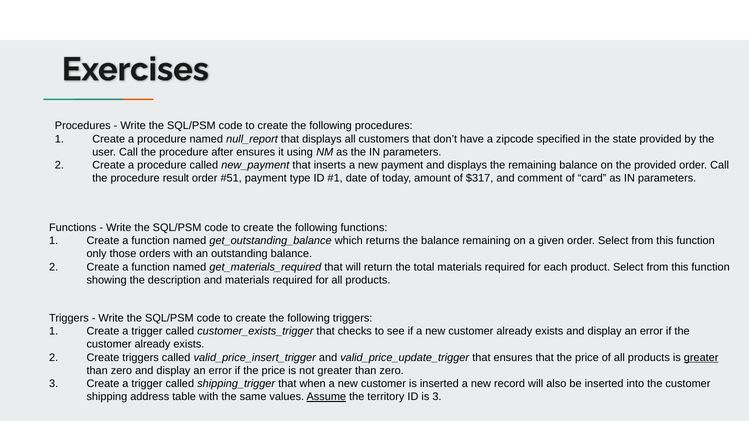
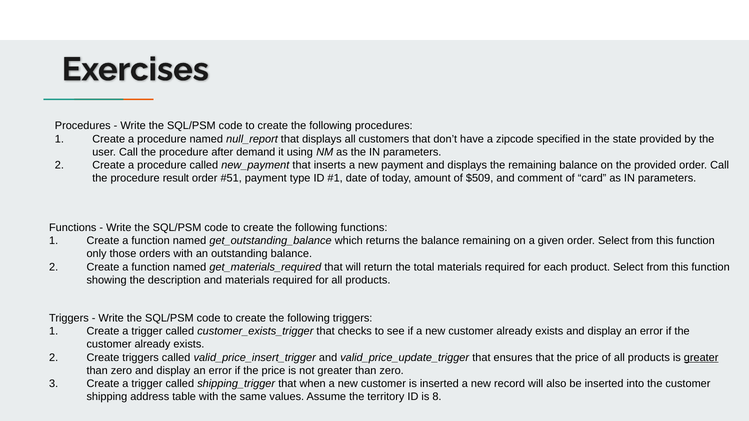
after ensures: ensures -> demand (256, 152)
$317: $317 -> $509 (480, 178)
Assume underline: present -> none (326, 397)
is 3: 3 -> 8 (437, 397)
